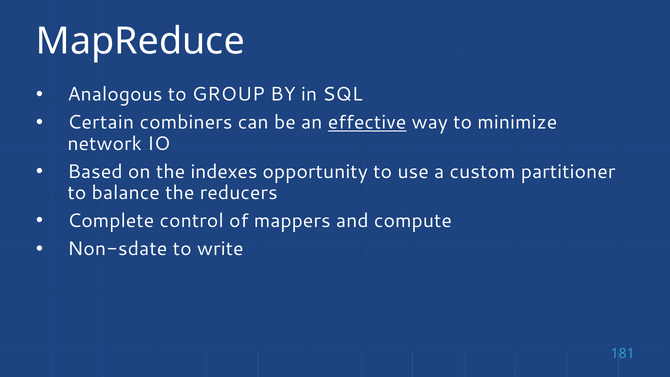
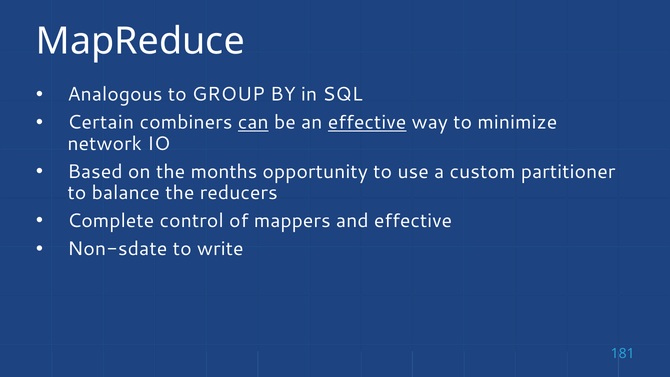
can underline: none -> present (253, 122)
indexes: indexes -> months (224, 172)
and compute: compute -> effective (413, 221)
